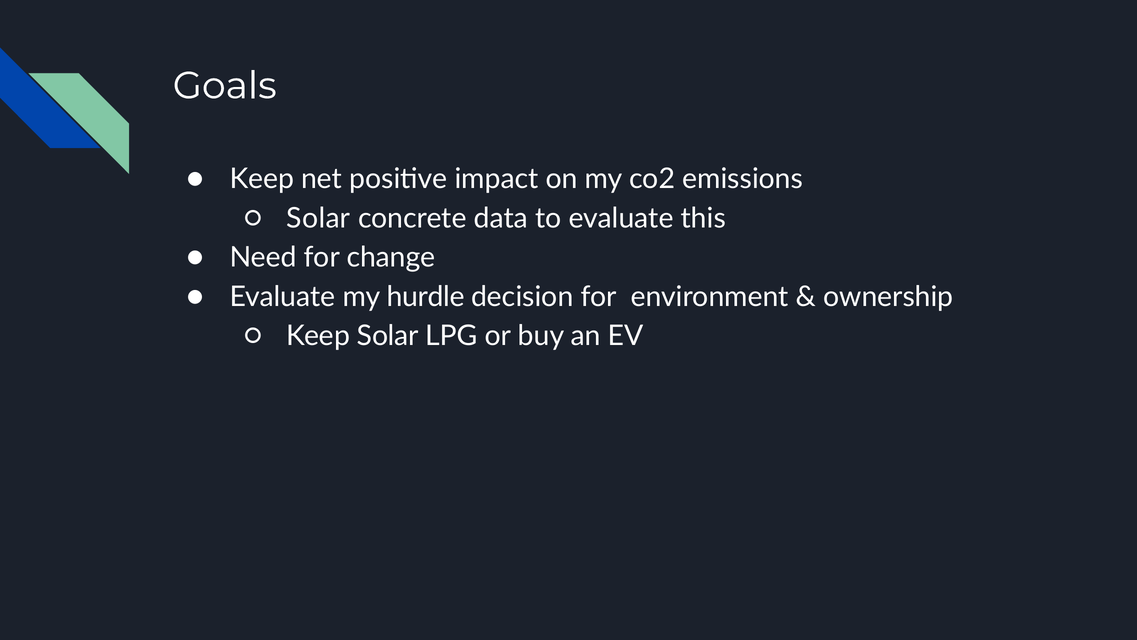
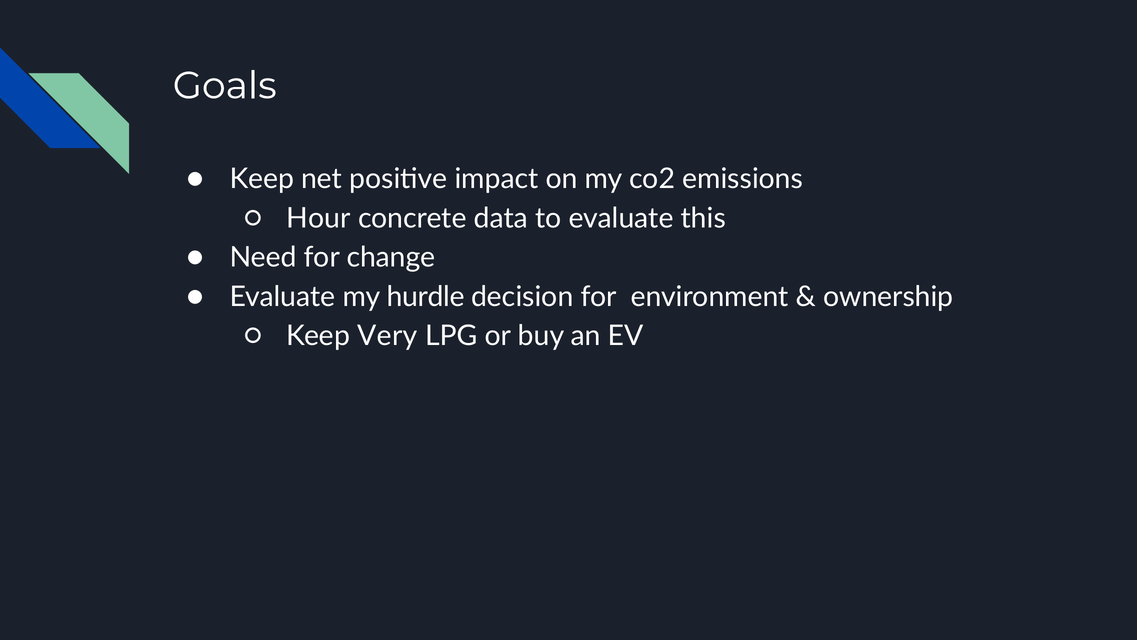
Solar: Solar -> Hour (319, 218)
Keep Solar: Solar -> Very (387, 336)
